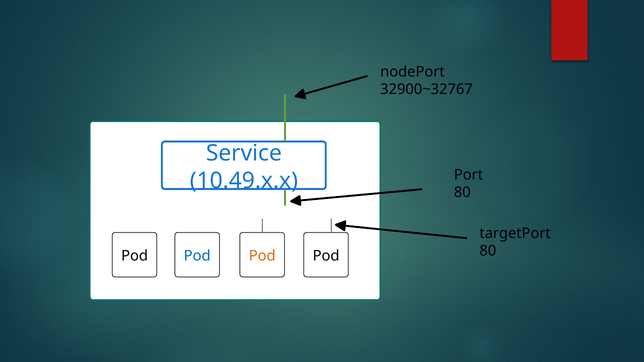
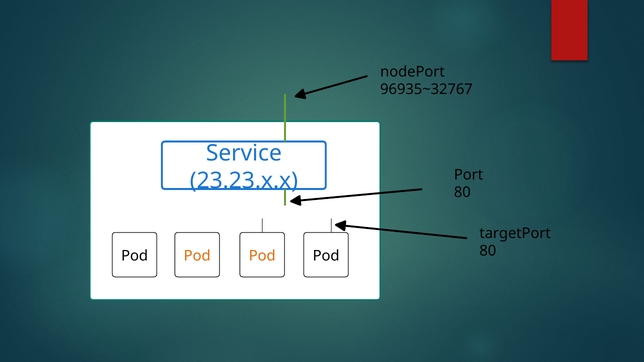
32900~32767: 32900~32767 -> 96935~32767 (426, 90)
10.49.x.x: 10.49.x.x -> 23.23.x.x (244, 181)
Pod colour: blue -> orange (197, 256)
